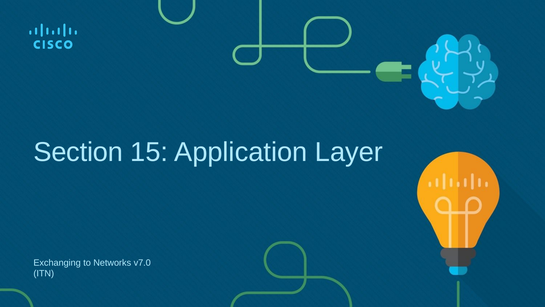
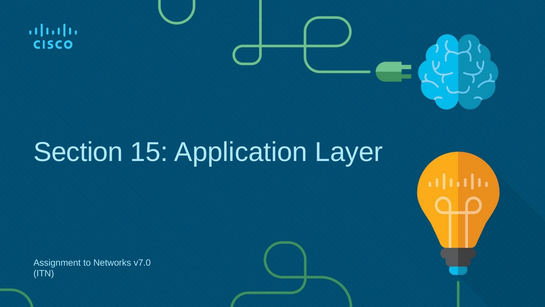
Exchanging: Exchanging -> Assignment (57, 262)
